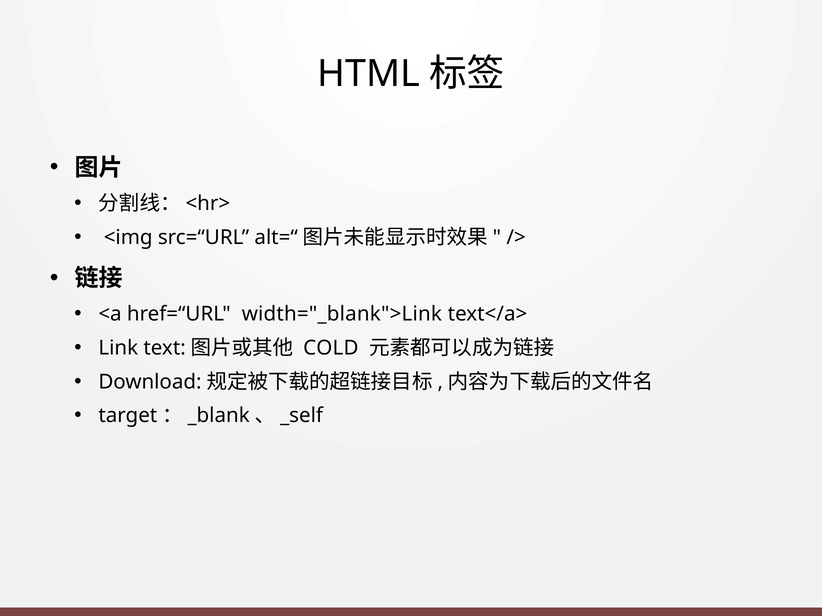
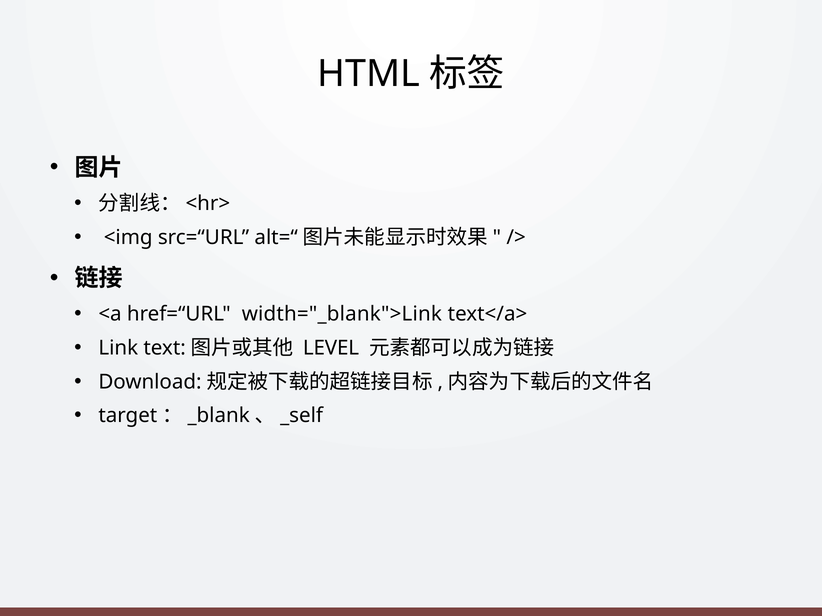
COLD: COLD -> LEVEL (331, 348)
